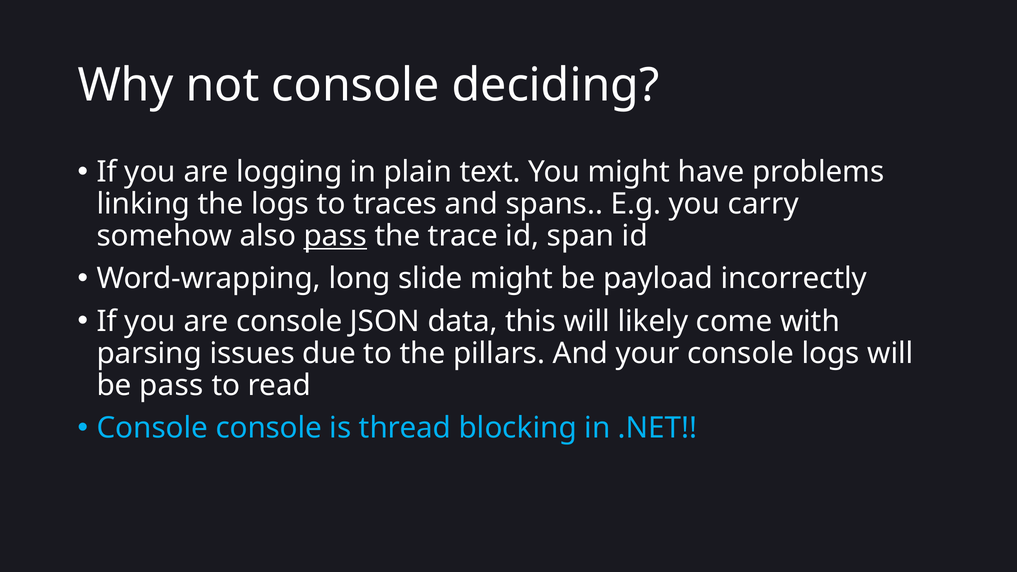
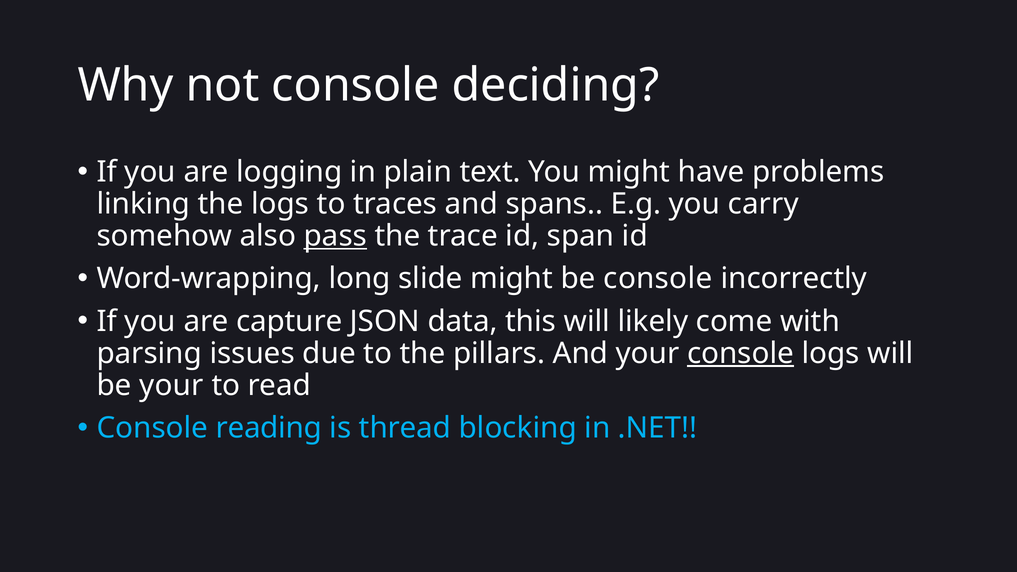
be payload: payload -> console (658, 279)
are console: console -> capture (289, 321)
console underline: none -> present (740, 353)
be pass: pass -> your (171, 385)
Console console: console -> reading (269, 428)
